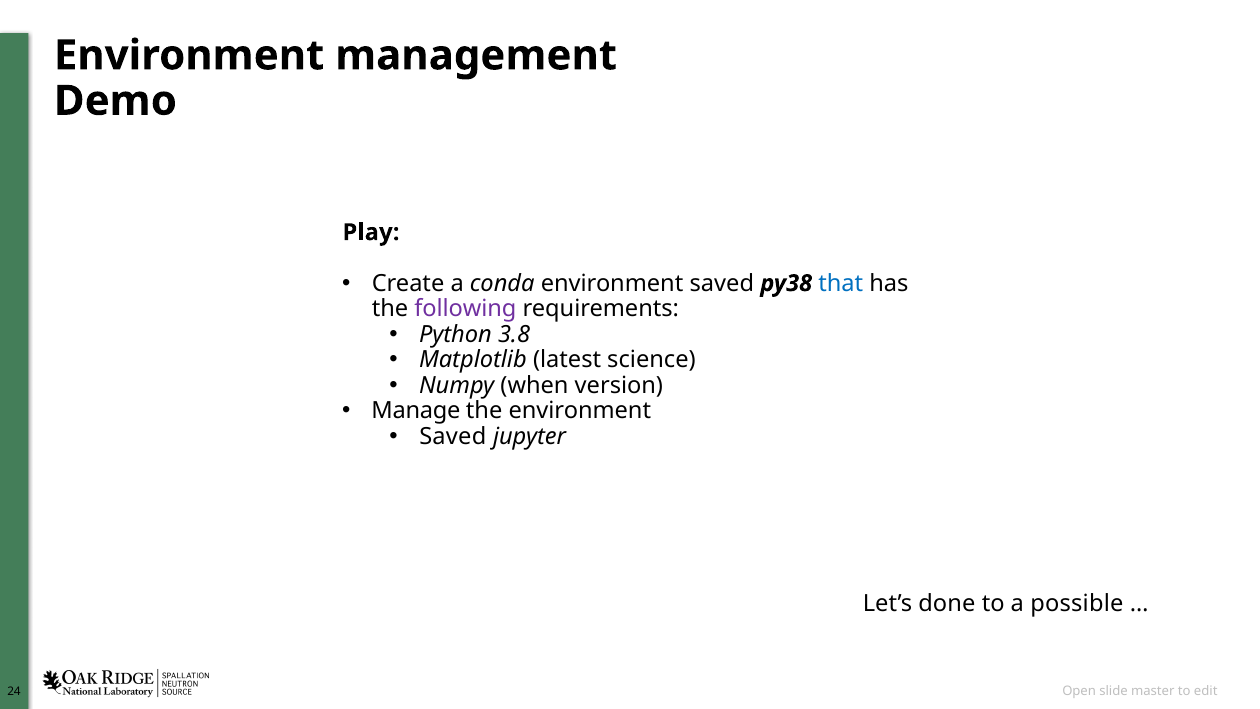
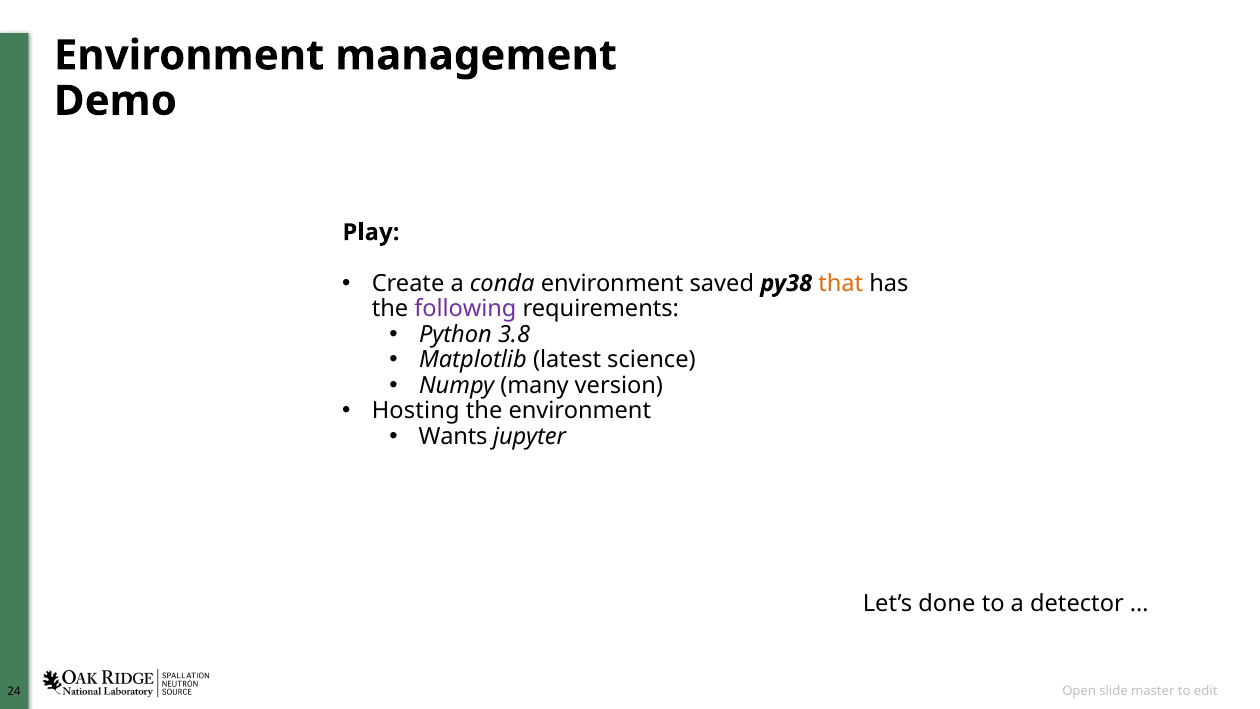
that colour: blue -> orange (841, 283)
when: when -> many (535, 385)
Manage: Manage -> Hosting (416, 411)
Saved: Saved -> Wants (453, 436)
possible: possible -> detector (1077, 604)
